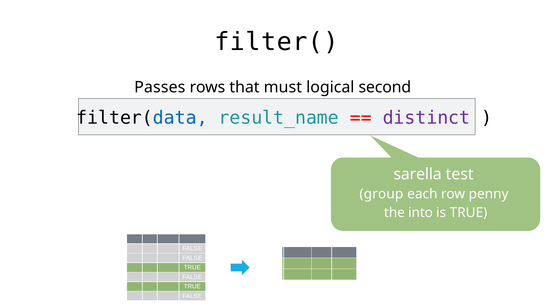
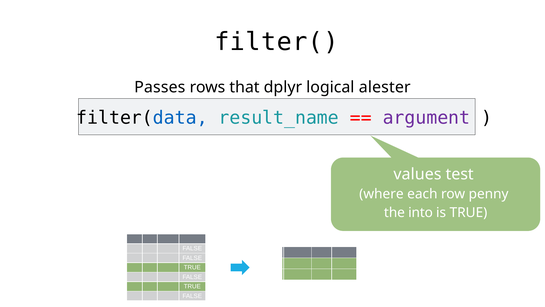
must: must -> dplyr (283, 87)
second: second -> alester (385, 87)
distinct: distinct -> argument (426, 118)
sarella: sarella -> values (417, 174)
group: group -> where (381, 194)
